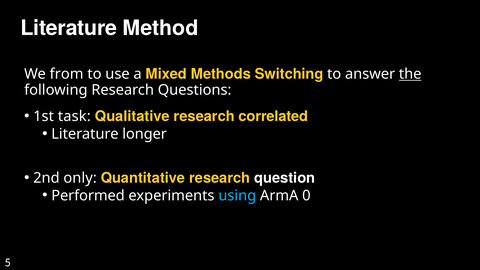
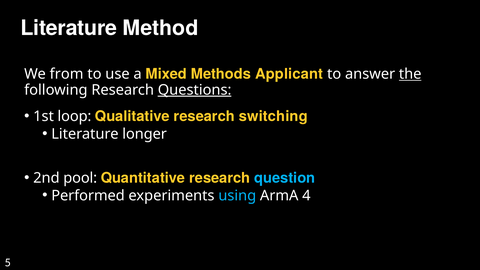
Switching: Switching -> Applicant (289, 74)
Questions underline: none -> present (195, 90)
task: task -> loop (74, 116)
correlated: correlated -> switching (273, 116)
only: only -> pool (80, 178)
question colour: white -> light blue (285, 178)
0: 0 -> 4 (306, 196)
